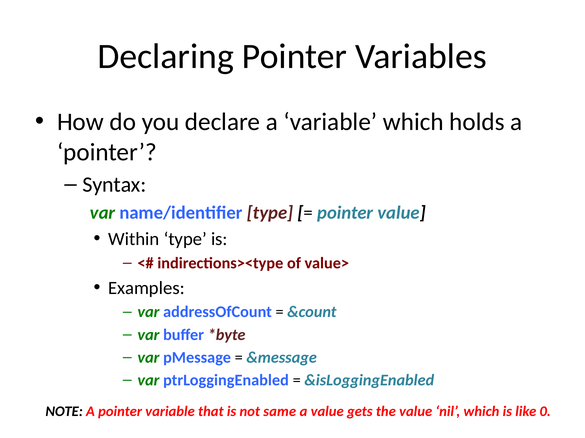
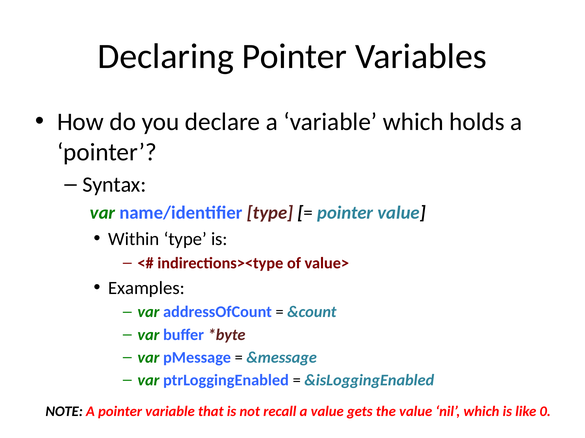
same: same -> recall (280, 412)
